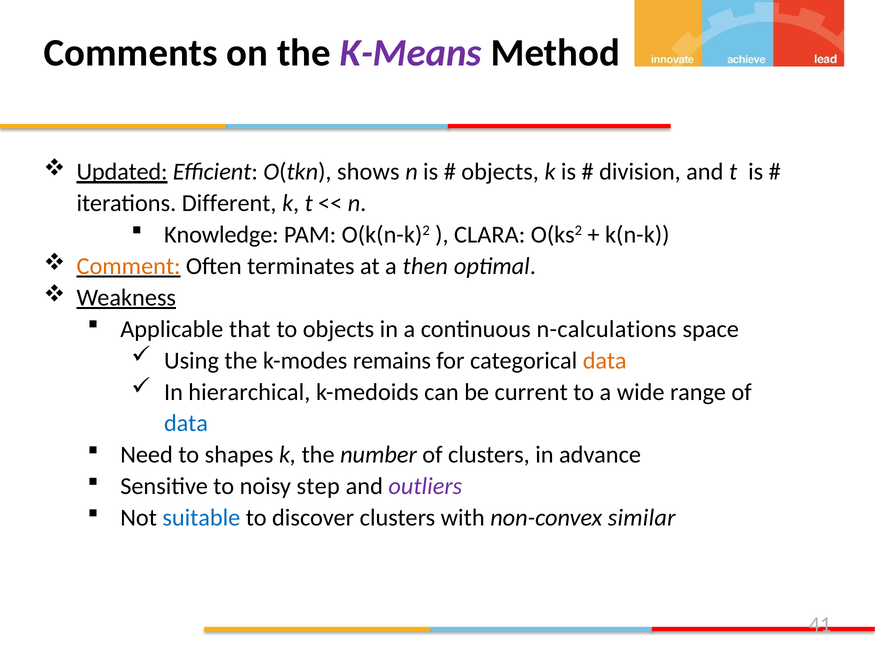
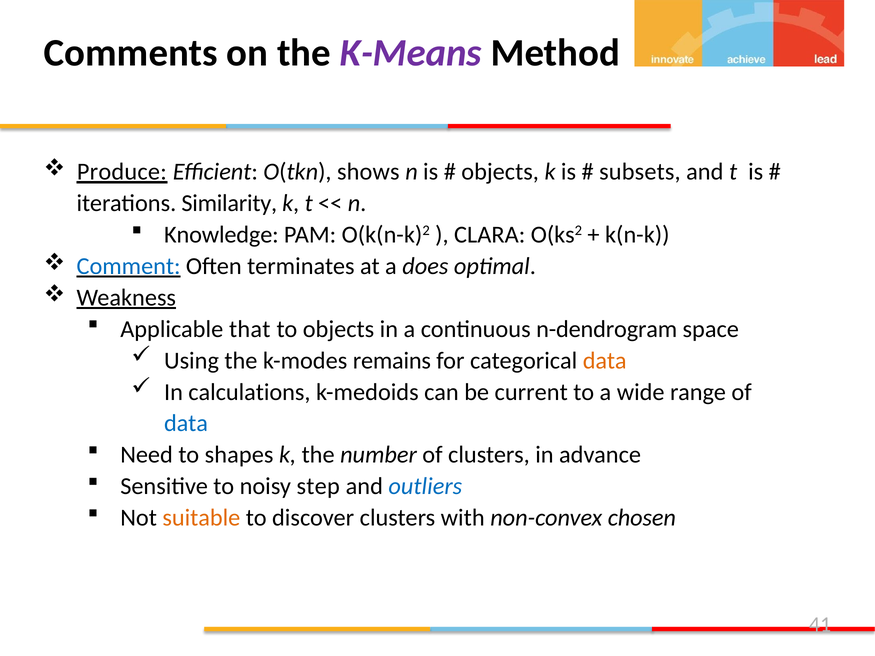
Updated: Updated -> Produce (122, 172)
division: division -> subsets (640, 172)
Different: Different -> Similarity (229, 203)
Comment colour: orange -> blue (129, 266)
then: then -> does (425, 266)
n-calculations: n-calculations -> n-dendrogram (607, 329)
hierarchical: hierarchical -> calculations (249, 392)
outliers colour: purple -> blue (425, 487)
suitable colour: blue -> orange (201, 518)
similar: similar -> chosen (642, 518)
